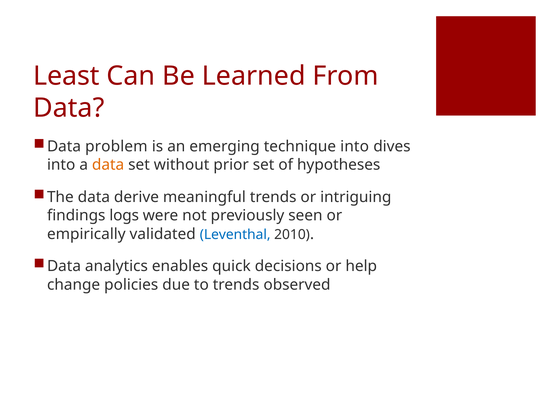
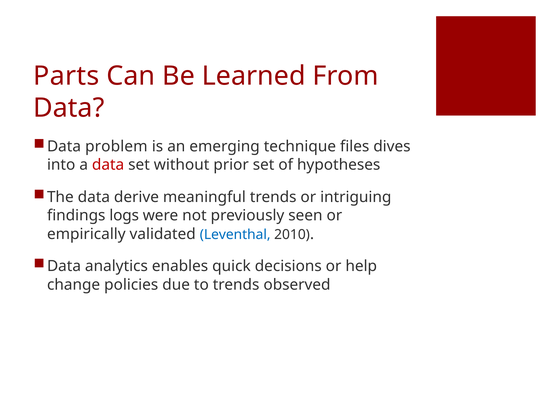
Least: Least -> Parts (66, 76)
technique into: into -> files (355, 147)
data colour: orange -> red (108, 165)
